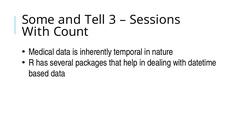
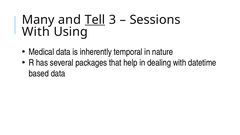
Some: Some -> Many (38, 20)
Tell underline: none -> present (95, 20)
Count: Count -> Using (71, 32)
